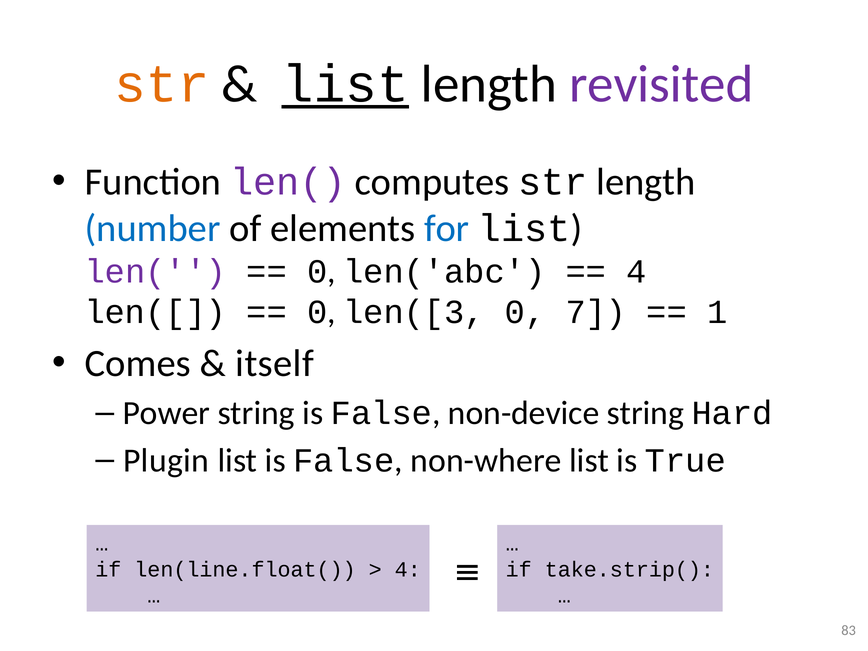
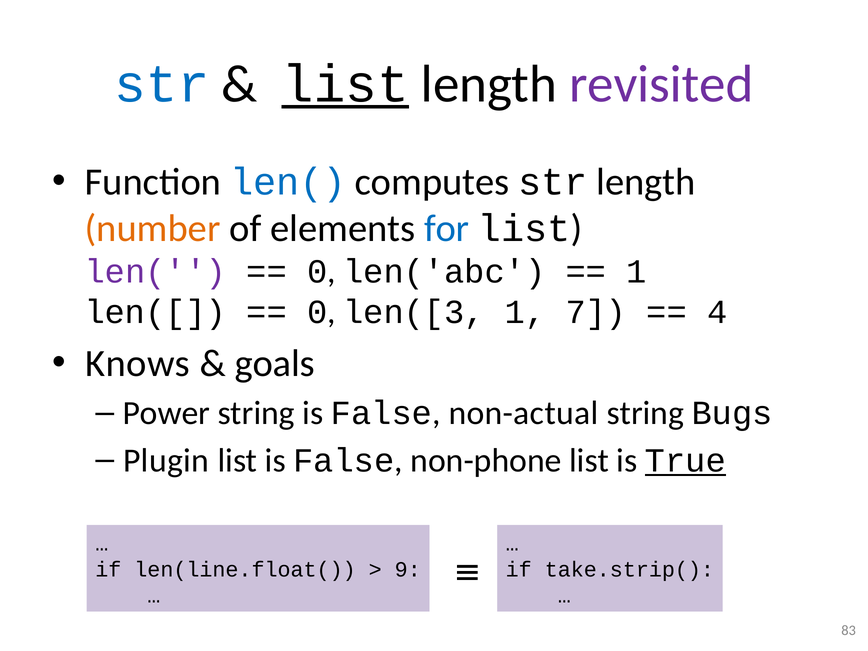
str colour: orange -> blue (162, 84)
len( colour: purple -> blue (288, 182)
number colour: blue -> orange (153, 228)
4: 4 -> 1 (636, 271)
len([3 0: 0 -> 1 (525, 312)
1: 1 -> 4 (717, 312)
Comes: Comes -> Knows (138, 363)
itself: itself -> goals (275, 363)
non-device: non-device -> non-actual (523, 413)
Hard: Hard -> Bugs (732, 413)
non-where: non-where -> non-phone (486, 461)
True underline: none -> present (685, 461)
4: 4 -> 9 (408, 570)
